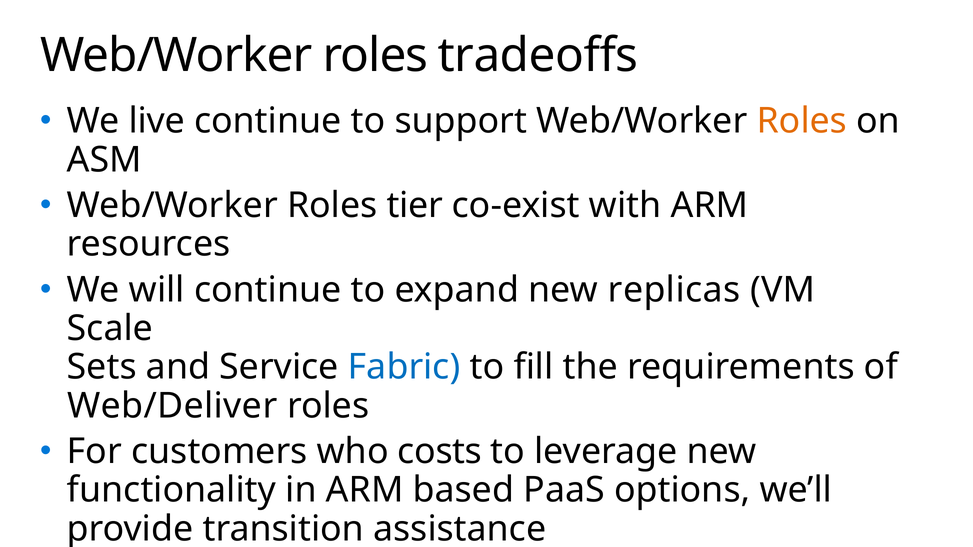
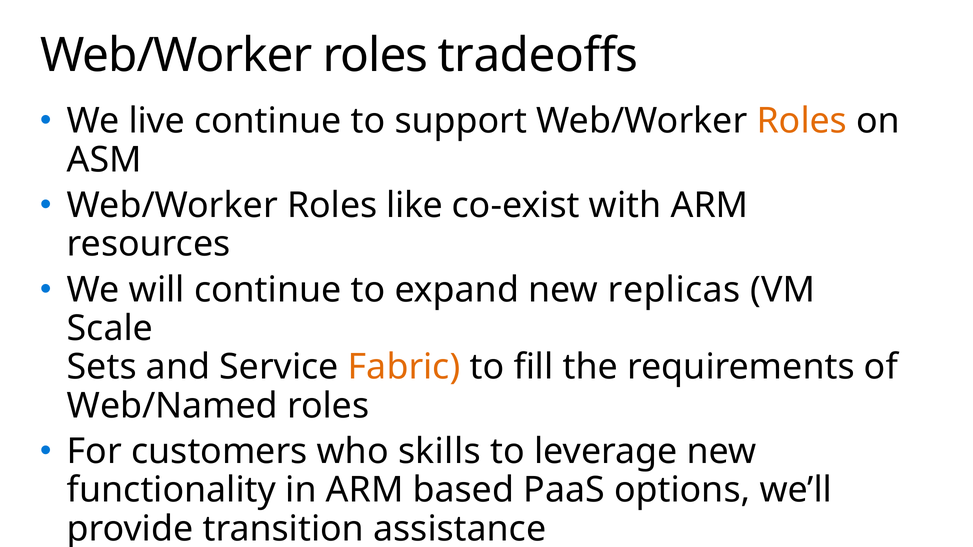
tier: tier -> like (415, 206)
Fabric colour: blue -> orange (404, 367)
Web/Deliver: Web/Deliver -> Web/Named (172, 406)
costs: costs -> skills (439, 452)
